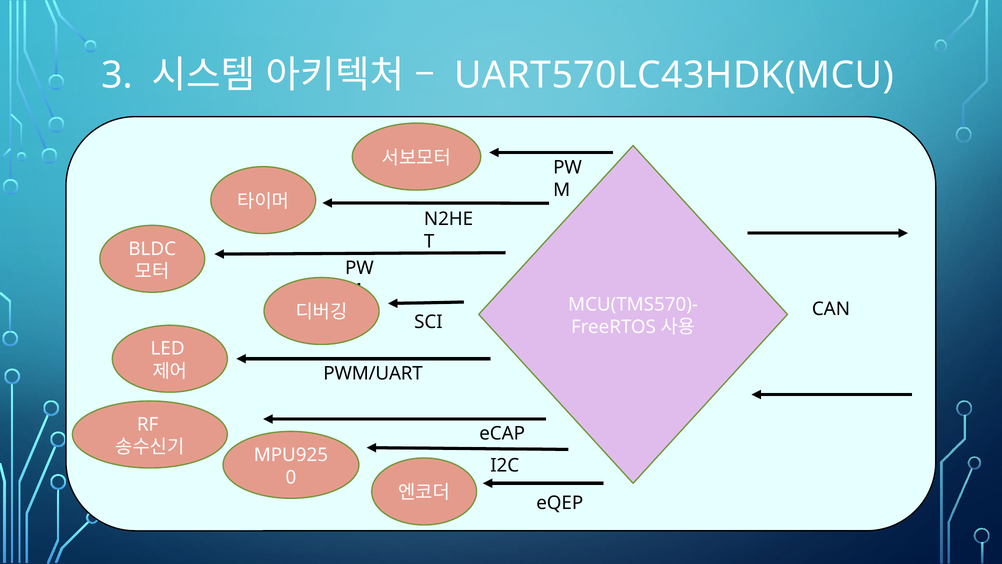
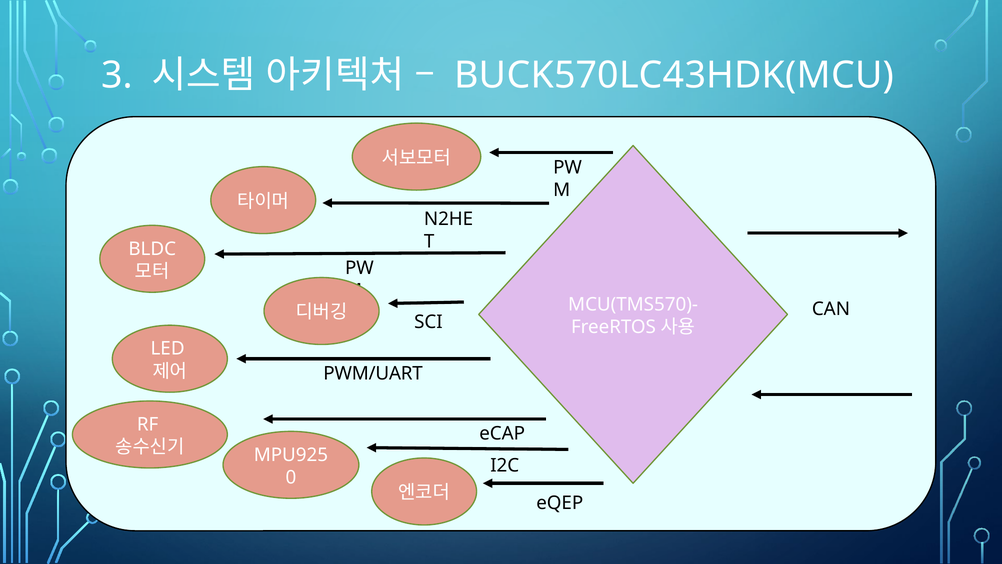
UART570LC43HDK(MCU: UART570LC43HDK(MCU -> BUCK570LC43HDK(MCU (674, 75)
